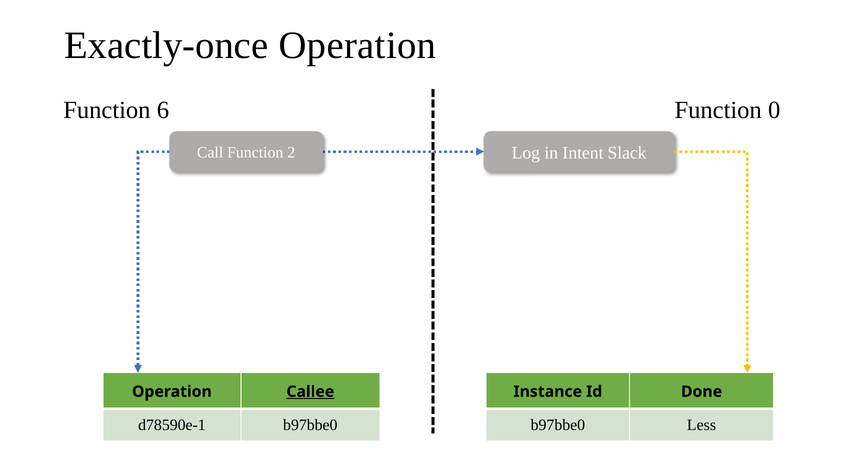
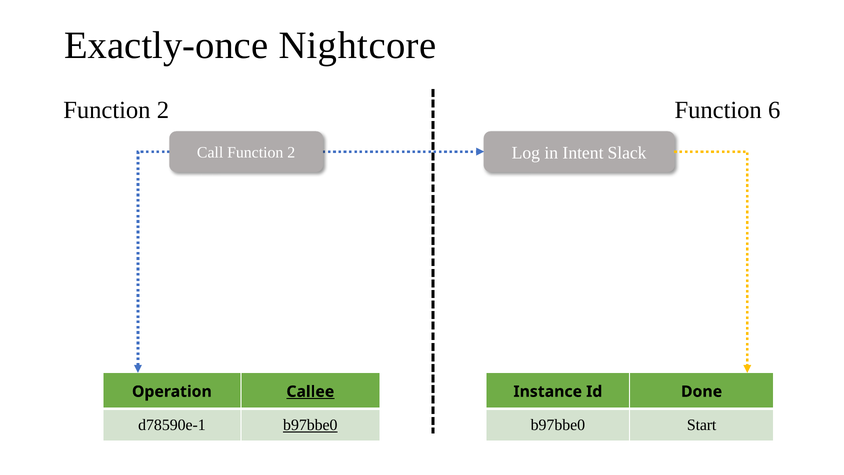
Exactly-once Operation: Operation -> Nightcore (357, 46)
6: 6 -> 2 (163, 110)
0: 0 -> 6 (774, 110)
b97bbe0 underline: none -> present (310, 425)
Less: Less -> Start (702, 425)
